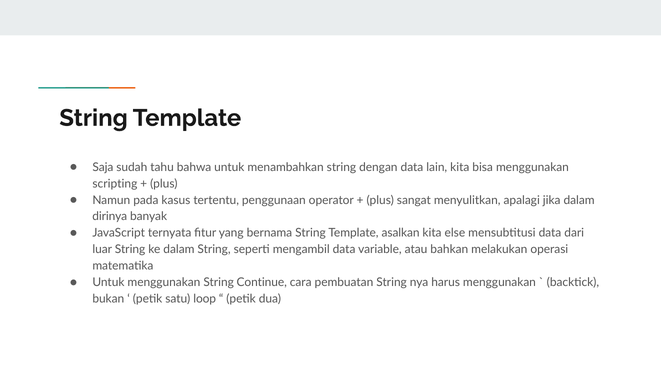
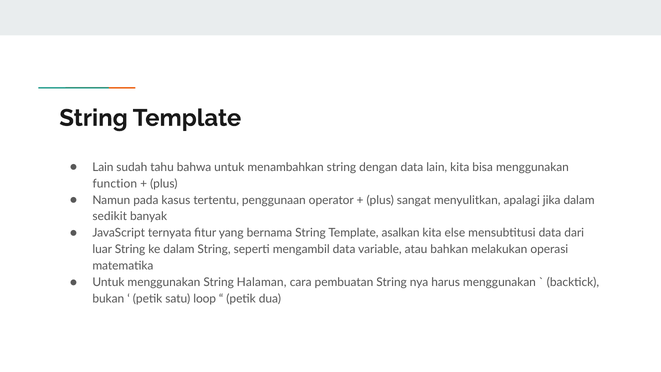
Saja: Saja -> Lain (103, 167)
scripting: scripting -> function (115, 184)
dirinya: dirinya -> sedikit (110, 216)
Continue: Continue -> Halaman (262, 282)
